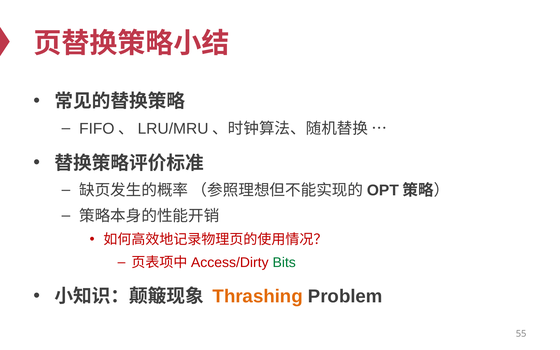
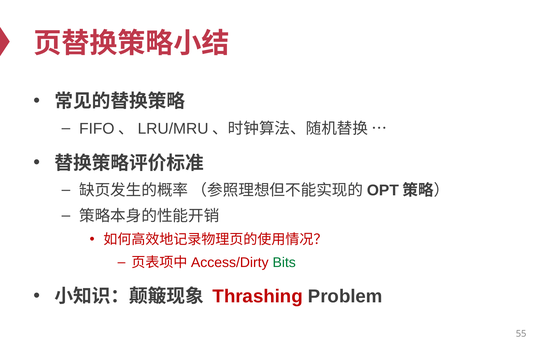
Thrashing colour: orange -> red (258, 296)
